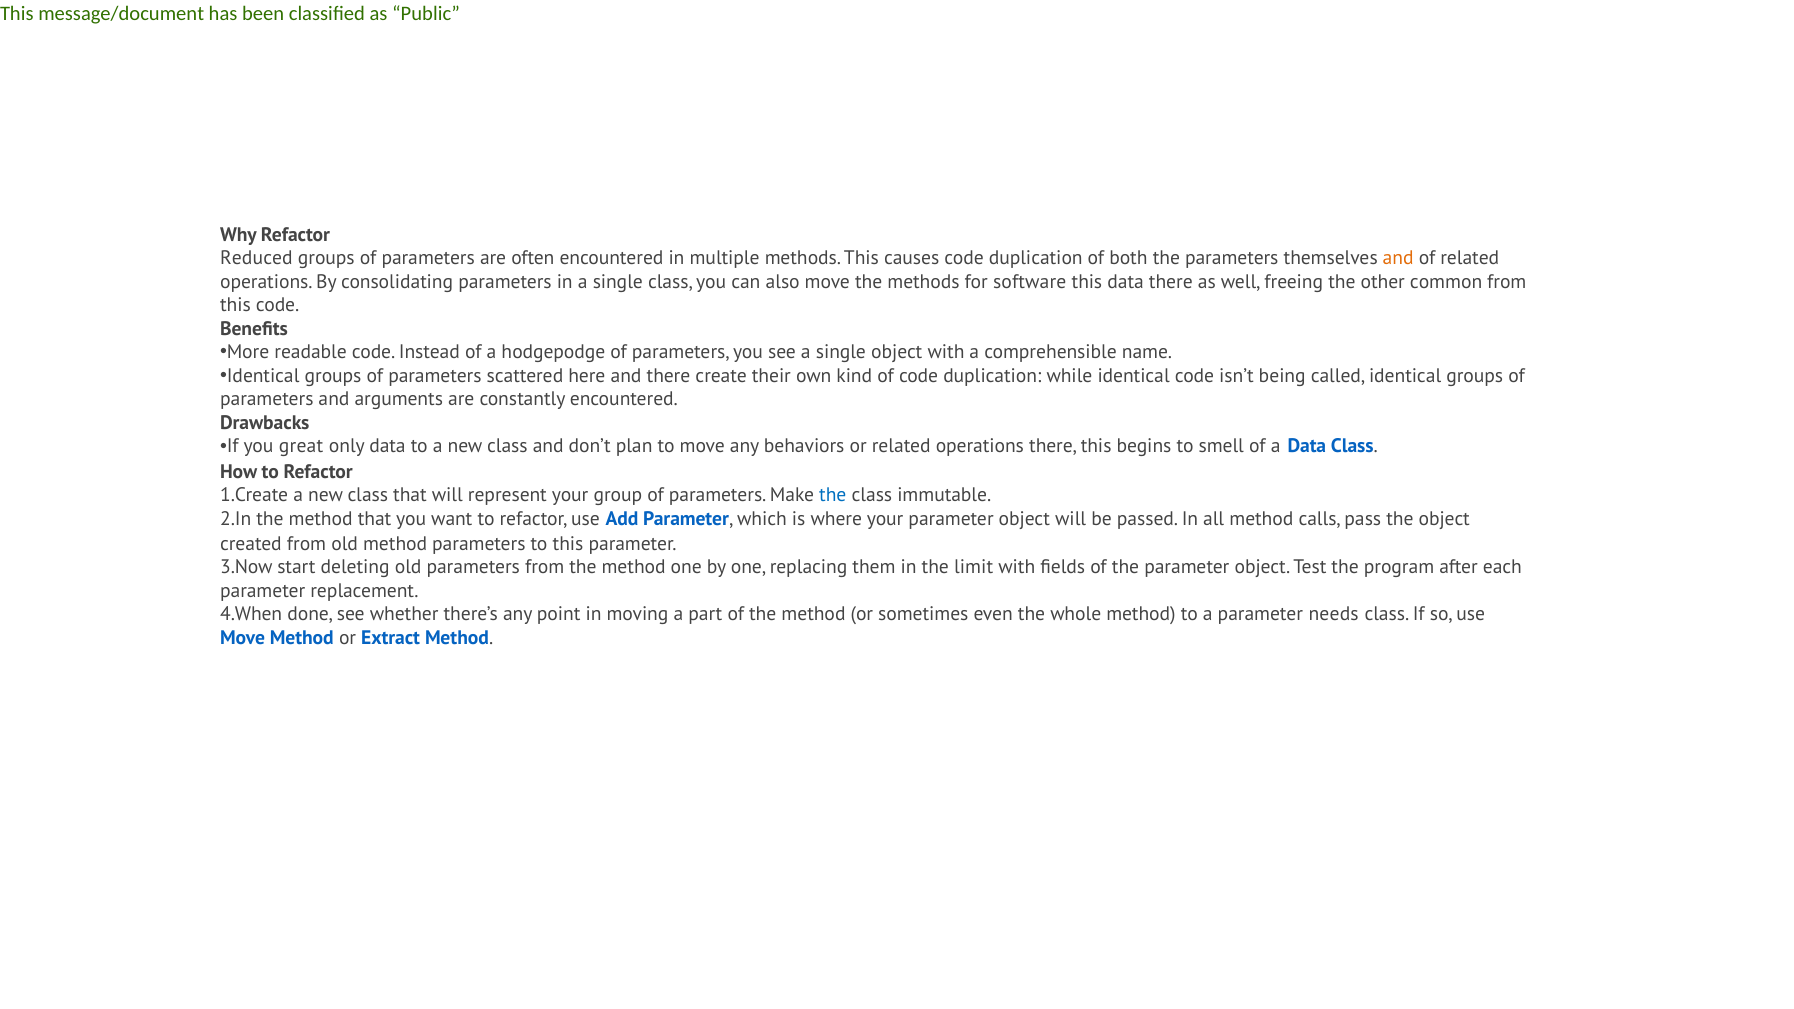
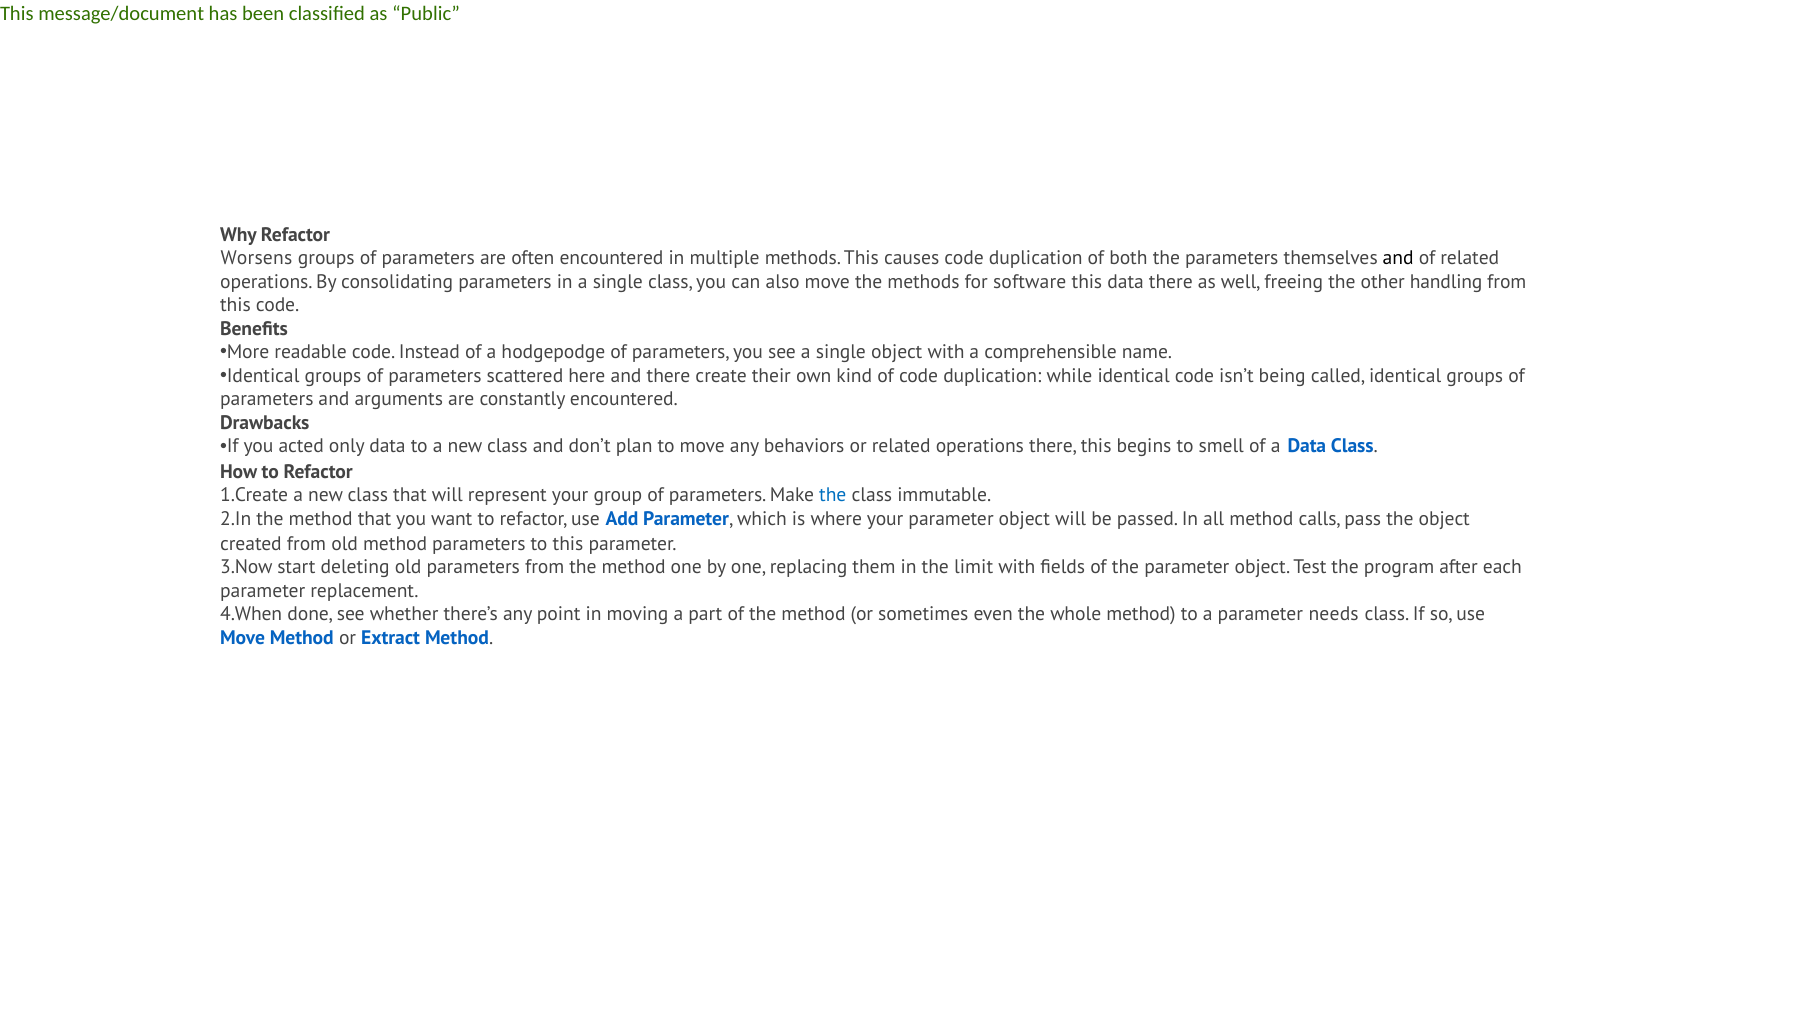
Reduced: Reduced -> Worsens (256, 258)
and colour: orange -> black (1398, 258)
common: common -> handling (1446, 282)
great: great -> acted (301, 446)
